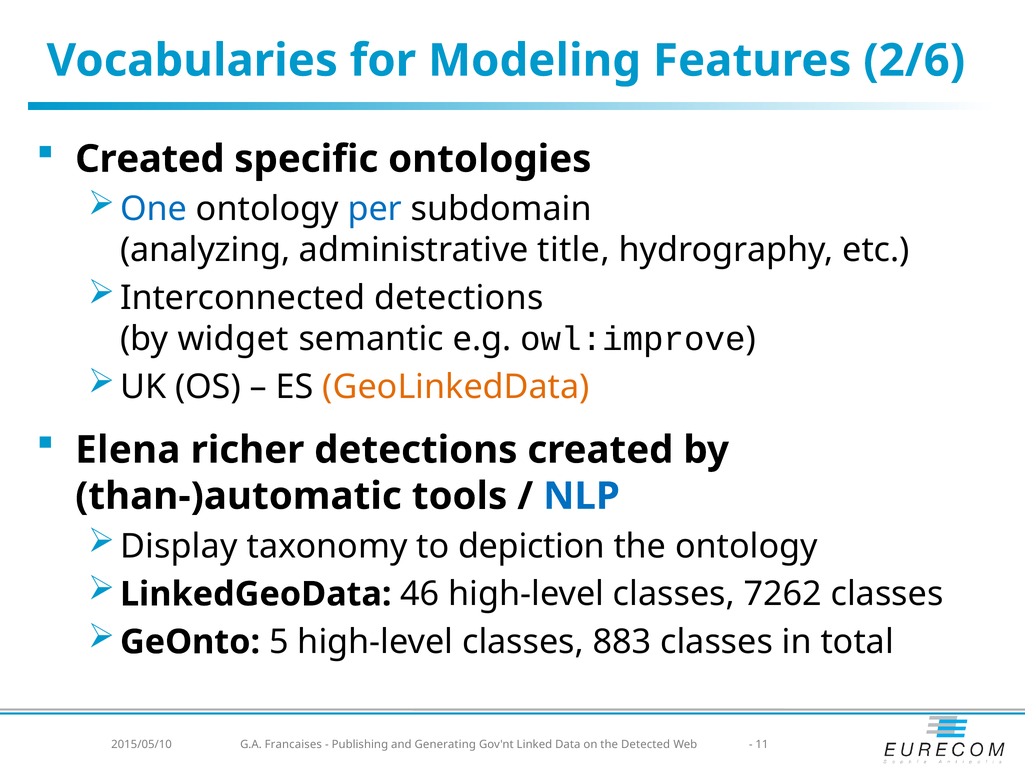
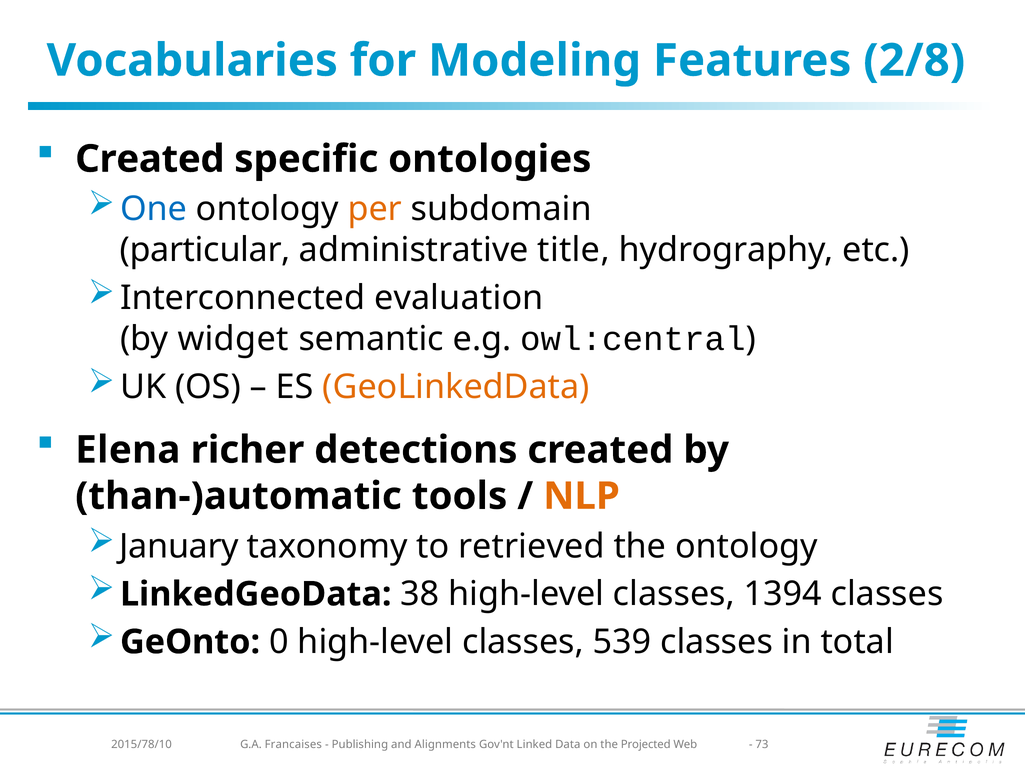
2/6: 2/6 -> 2/8 (914, 61)
per colour: blue -> orange (375, 209)
analyzing: analyzing -> particular (205, 250)
Interconnected detections: detections -> evaluation (459, 298)
owl:improve: owl:improve -> owl:central (633, 339)
NLP colour: blue -> orange (581, 496)
Display: Display -> January (179, 546)
depiction: depiction -> retrieved (531, 546)
46: 46 -> 38 (420, 594)
7262: 7262 -> 1394 (783, 594)
5: 5 -> 0 (279, 642)
883: 883 -> 539 (622, 642)
2015/05/10: 2015/05/10 -> 2015/78/10 (141, 744)
Generating: Generating -> Alignments (445, 744)
Detected: Detected -> Projected (646, 744)
11: 11 -> 73 (762, 744)
